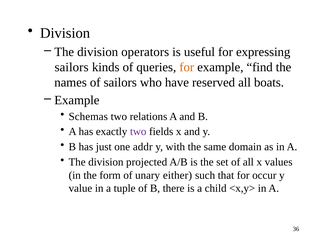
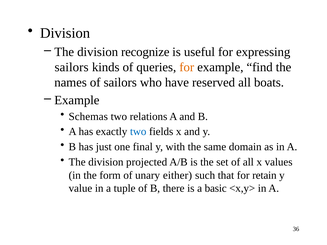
operators: operators -> recognize (145, 52)
two colour: purple -> blue (138, 132)
addr: addr -> final (143, 147)
occur: occur -> retain (264, 175)
child: child -> basic (216, 188)
